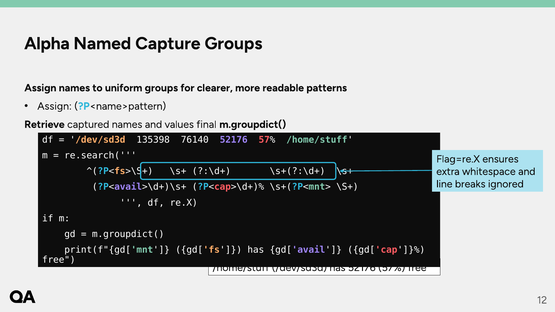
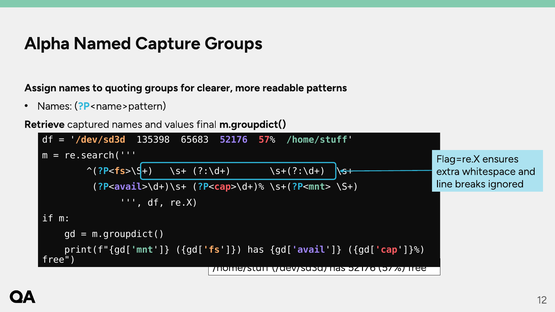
uniform: uniform -> quoting (124, 88)
Assign: Assign -> Names (55, 106)
76140: 76140 -> 65683 (195, 140)
